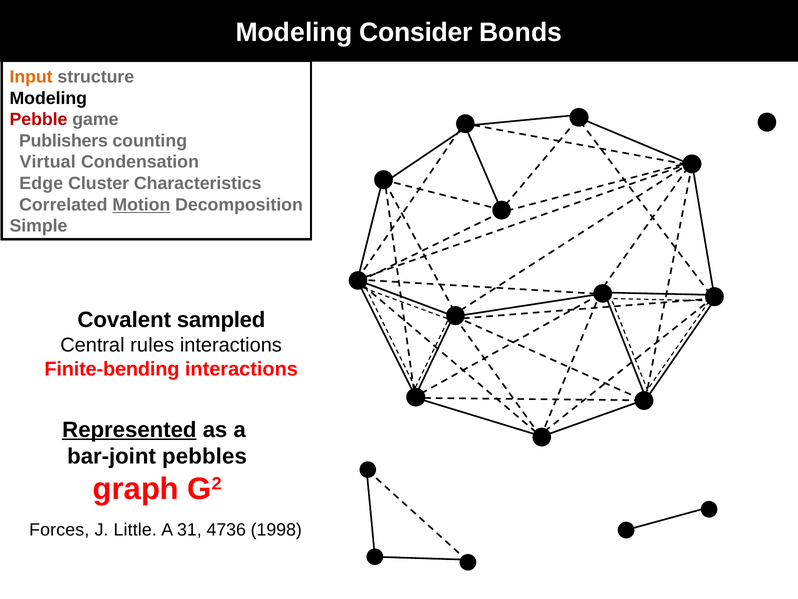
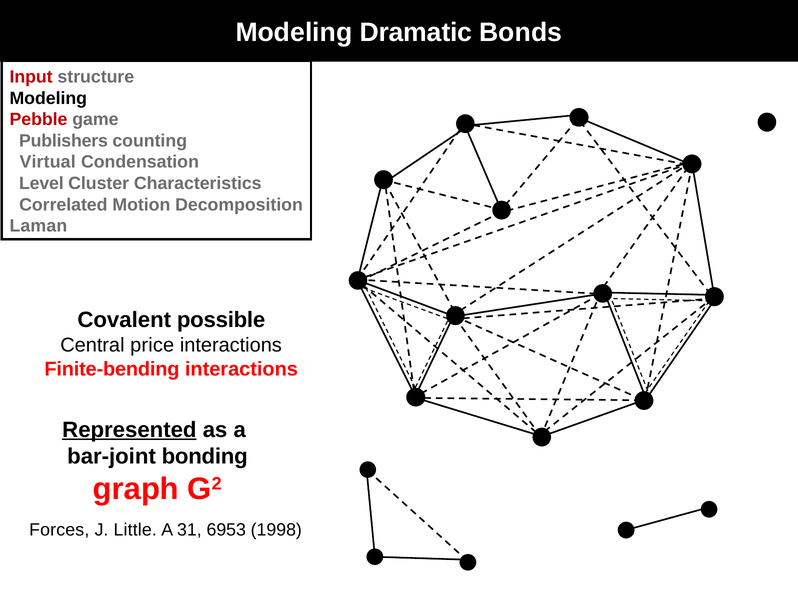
Consider: Consider -> Dramatic (416, 33)
Input colour: orange -> red (31, 77)
Edge: Edge -> Level (41, 183)
Motion underline: present -> none (141, 204)
Simple: Simple -> Laman (38, 226)
sampled: sampled -> possible (221, 320)
rules: rules -> price (152, 345)
pebbles: pebbles -> bonding (205, 456)
4736: 4736 -> 6953 (226, 529)
